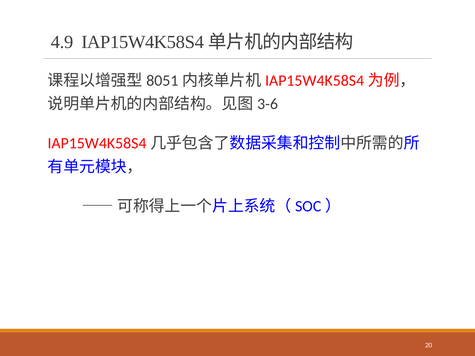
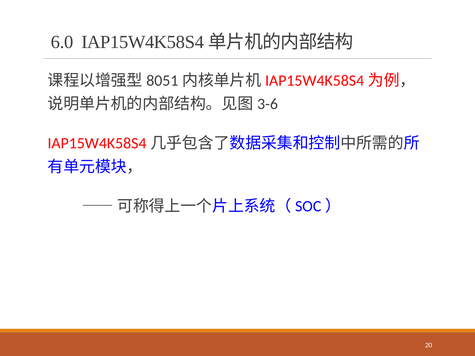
4.9: 4.9 -> 6.0 (62, 42)
